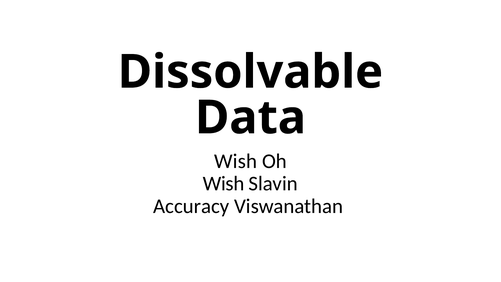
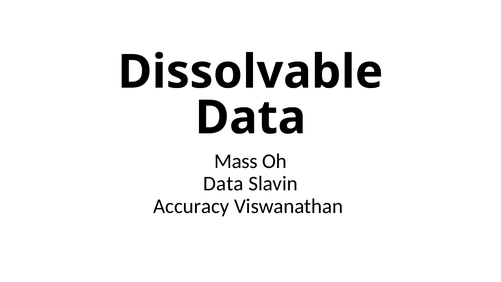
Wish: Wish -> Mass (236, 161)
Wish: Wish -> Data (223, 184)
